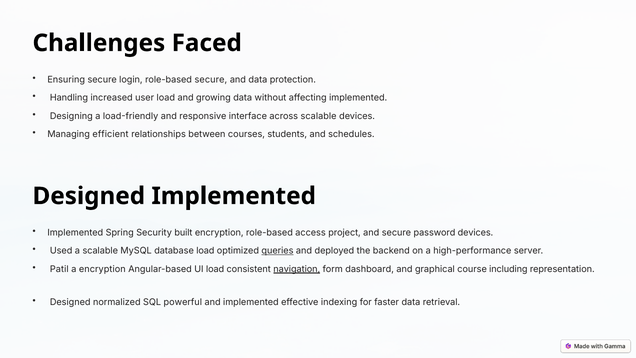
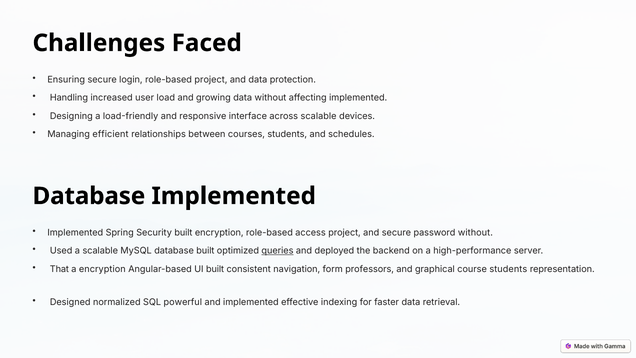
role-based secure: secure -> project (211, 80)
Designed: Designed -> Database (89, 196)
password devices: devices -> without (475, 233)
database load: load -> built (205, 251)
Patil: Patil -> That (59, 269)
UI load: load -> built (215, 269)
navigation underline: present -> none (297, 269)
dashboard: dashboard -> professors (370, 269)
course including: including -> students (508, 269)
